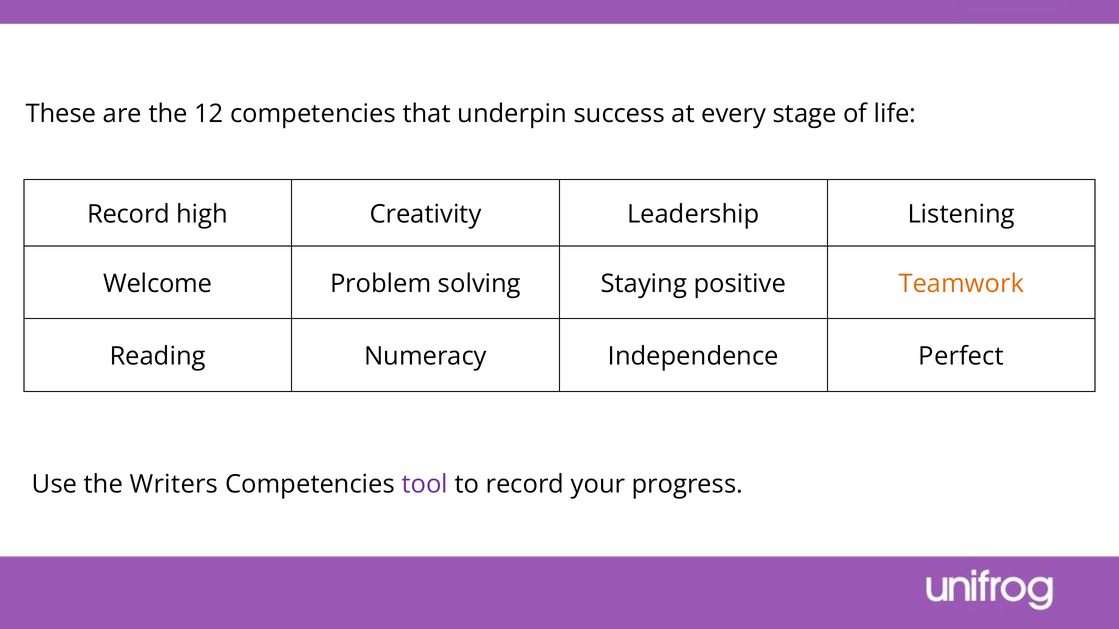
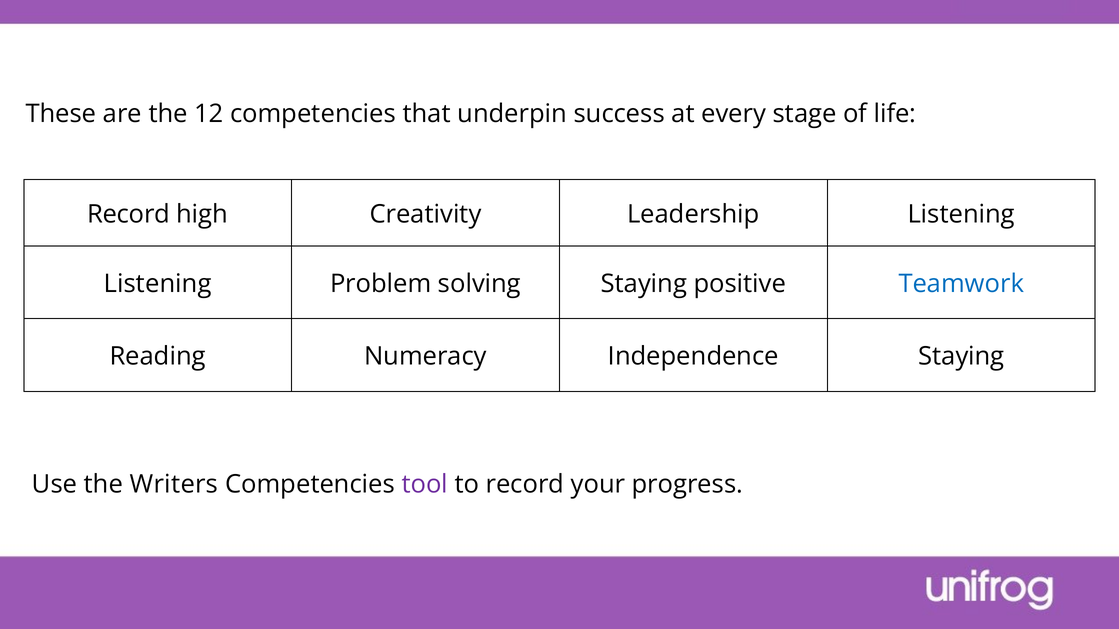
Welcome: Welcome -> Listening (158, 284)
Teamwork colour: orange -> blue (961, 284)
Independence Perfect: Perfect -> Staying (961, 357)
